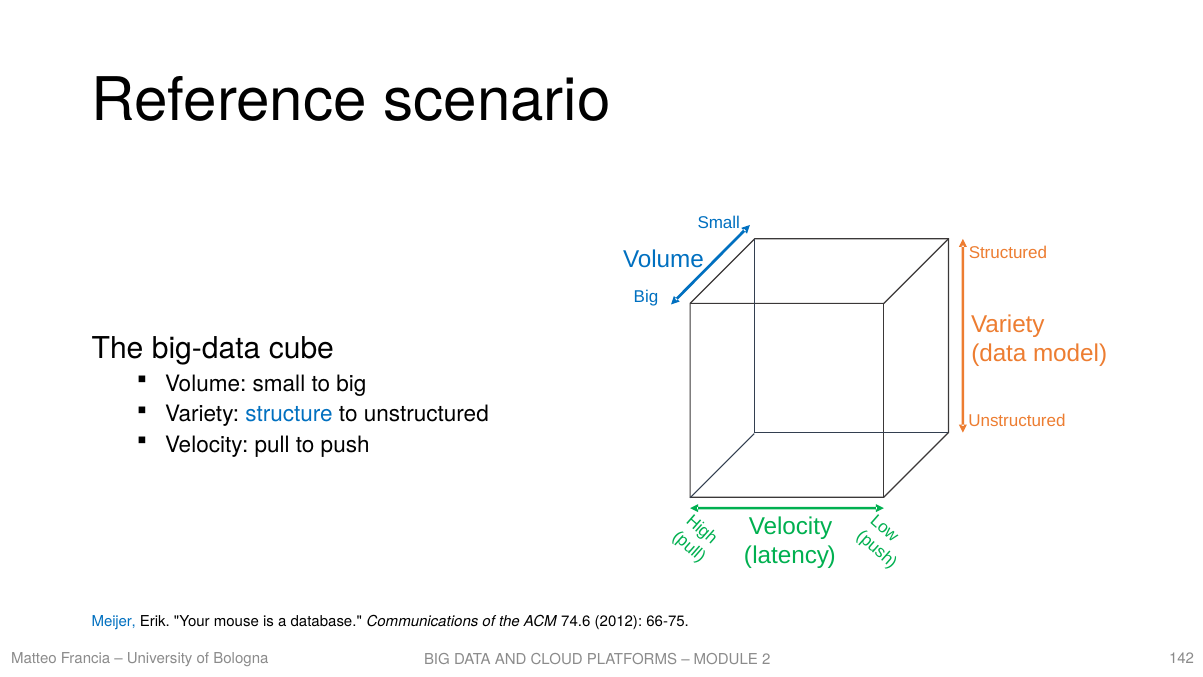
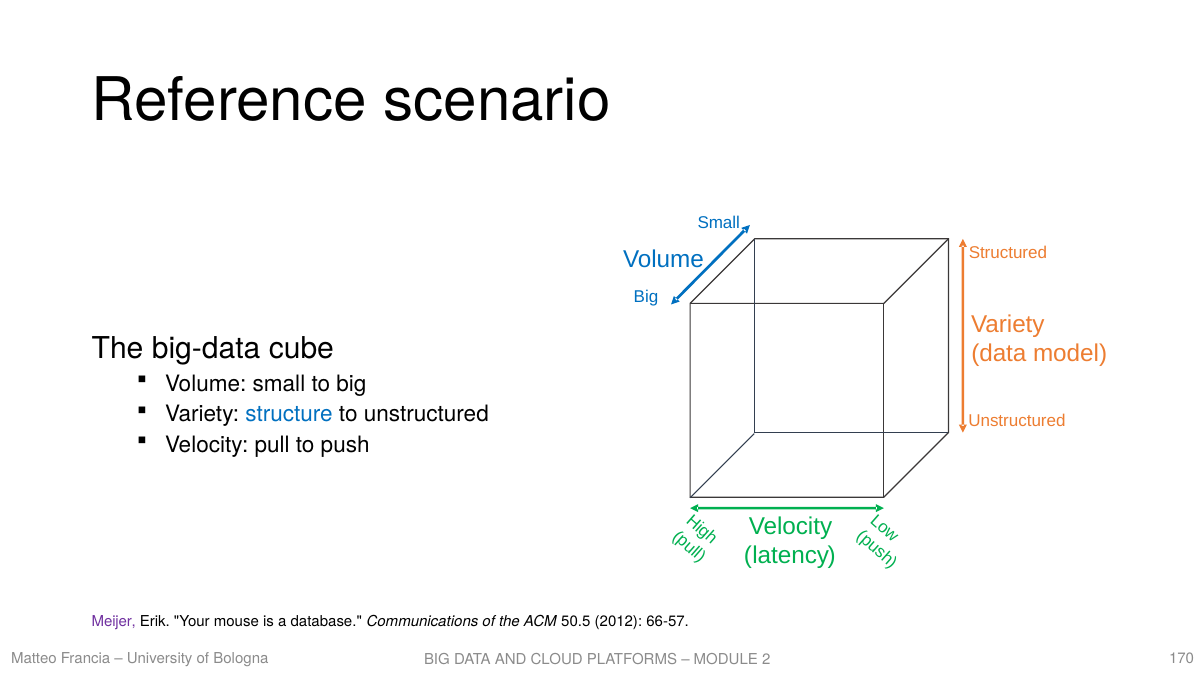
Meijer colour: blue -> purple (114, 622)
74.6: 74.6 -> 50.5 (576, 622)
66-75: 66-75 -> 66-57 (668, 622)
142: 142 -> 170 (1182, 658)
